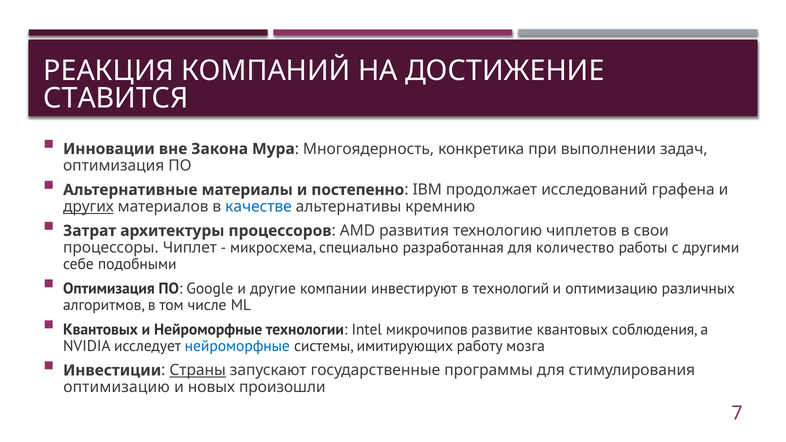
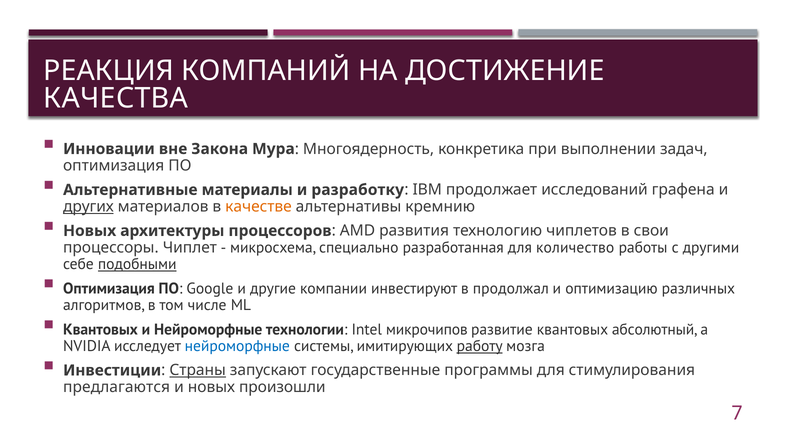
СТАВИТСЯ: СТАВИТСЯ -> КАЧЕСТВА (116, 98)
постепенно: постепенно -> разработку (358, 190)
качестве colour: blue -> orange (258, 207)
Затрат: Затрат -> Новых (90, 231)
подобными underline: none -> present (137, 264)
технологий: технологий -> продолжал (511, 289)
соблюдения: соблюдения -> абсолютный (655, 330)
работу underline: none -> present (480, 346)
оптимизацию: оптимизацию -> предлагаются (117, 387)
